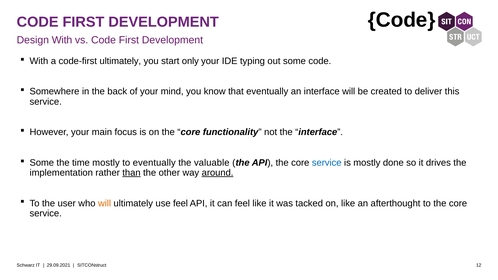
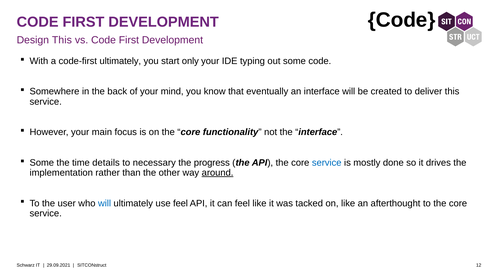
Design With: With -> This (62, 40)
time mostly: mostly -> details (106, 163)
to eventually: eventually -> necessary (154, 163)
valuable: valuable -> progress (212, 163)
than underline: present -> none (131, 173)
will colour: orange -> blue (105, 203)
